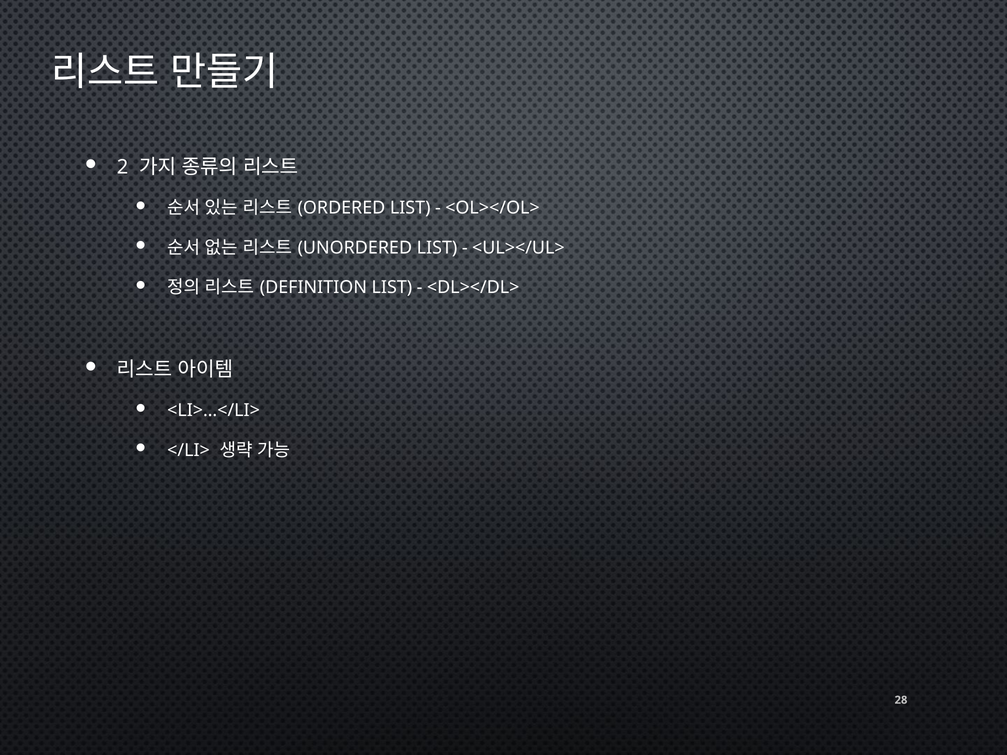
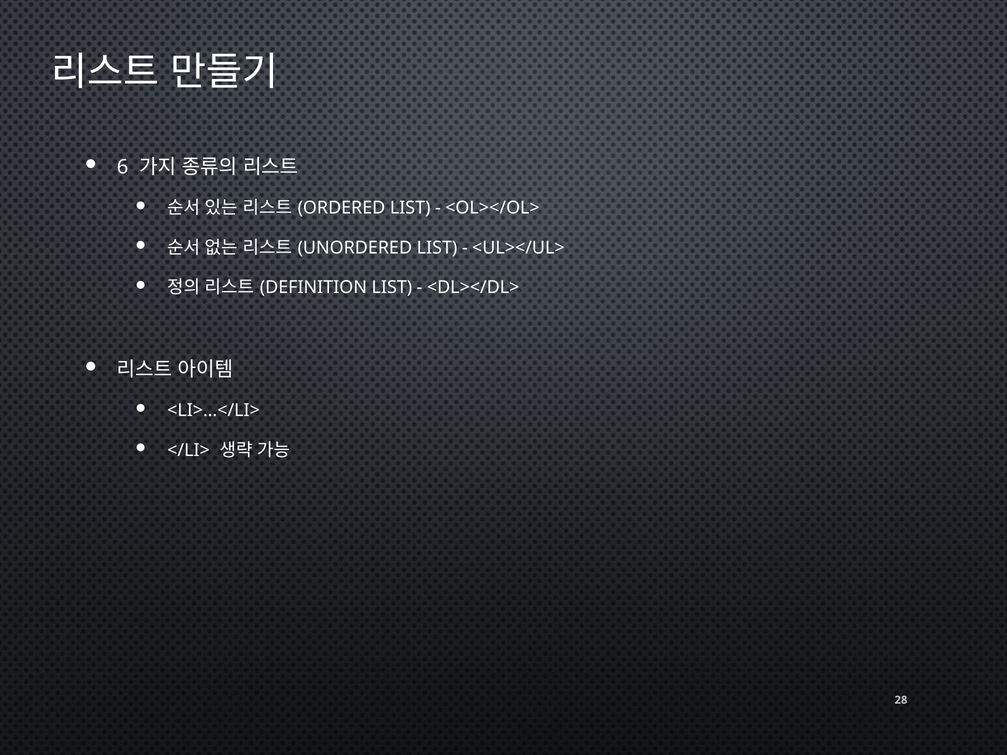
2: 2 -> 6 (123, 167)
